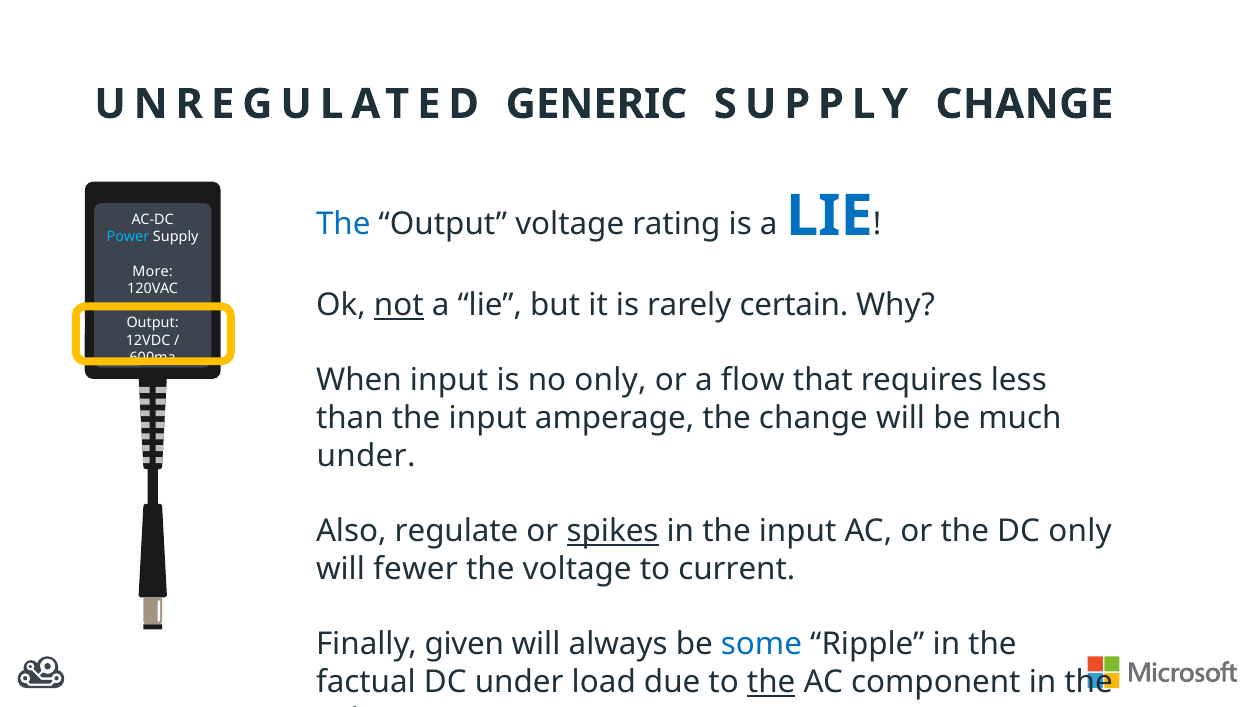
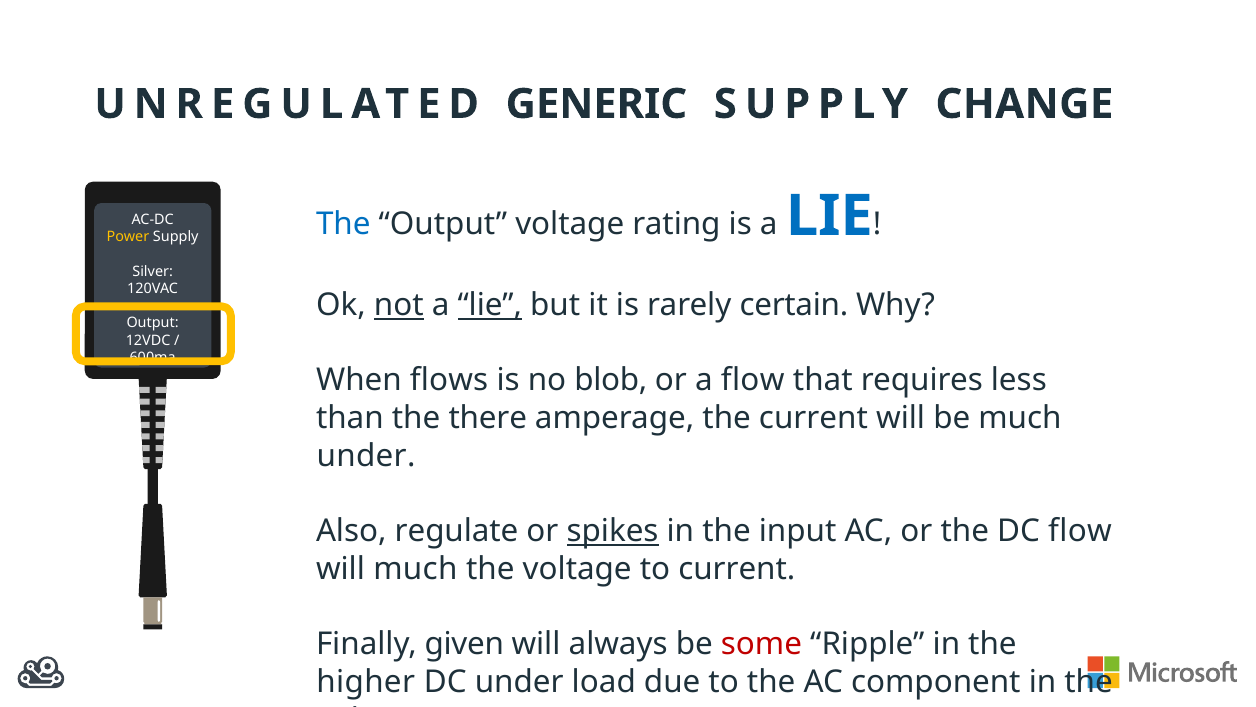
Power colour: light blue -> yellow (128, 237)
More: More -> Silver (153, 271)
lie underline: none -> present (490, 305)
When input: input -> flows (449, 380)
no only: only -> blob (611, 380)
than the input: input -> there (488, 418)
the change: change -> current (813, 418)
DC only: only -> flow (1080, 531)
will fewer: fewer -> much (415, 569)
some colour: blue -> red (761, 644)
factual: factual -> higher (366, 682)
the underline: present -> none (771, 682)
